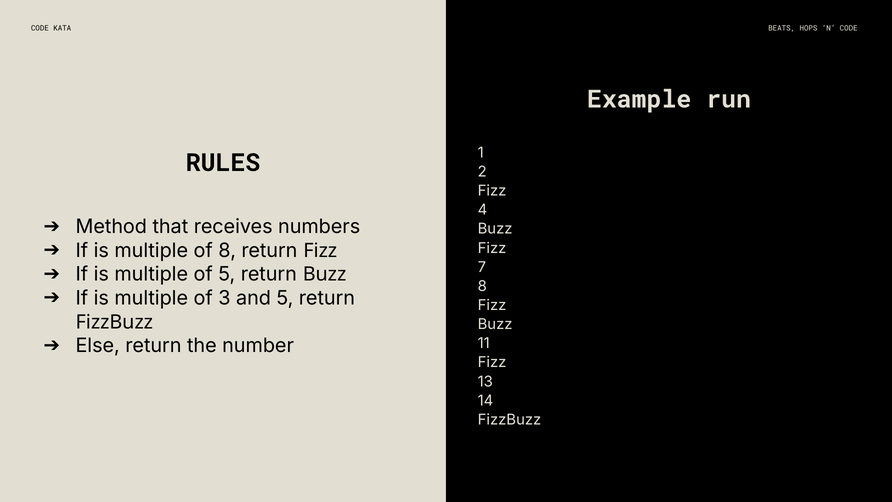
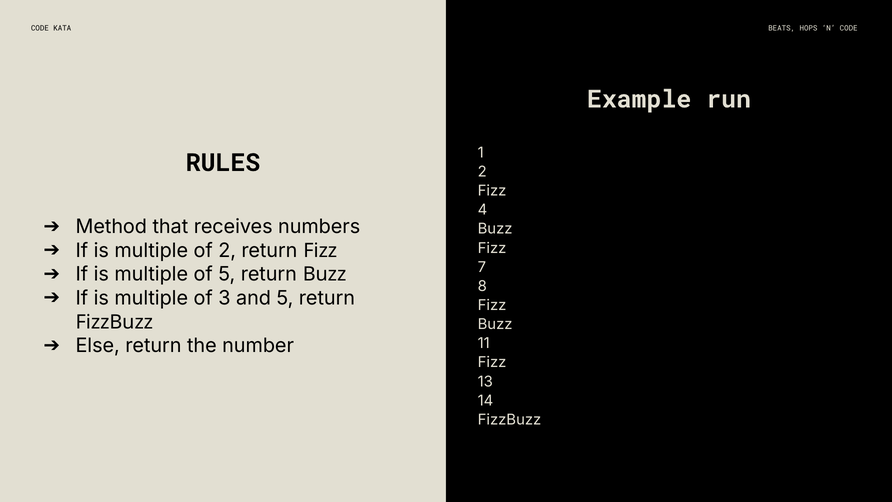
of 8: 8 -> 2 (227, 251)
